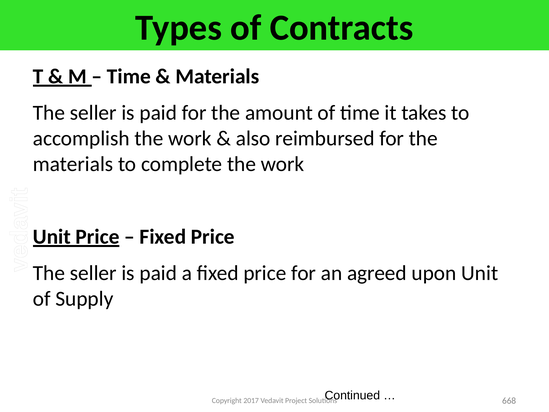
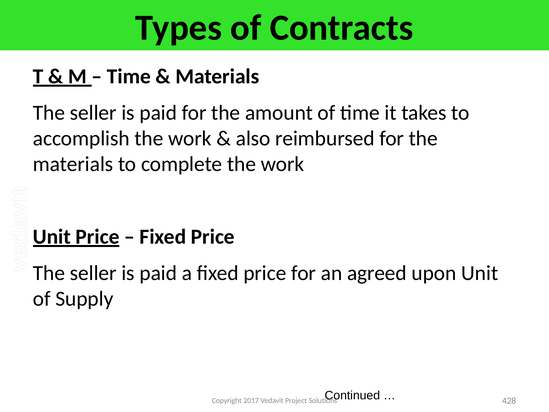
668: 668 -> 428 (509, 401)
